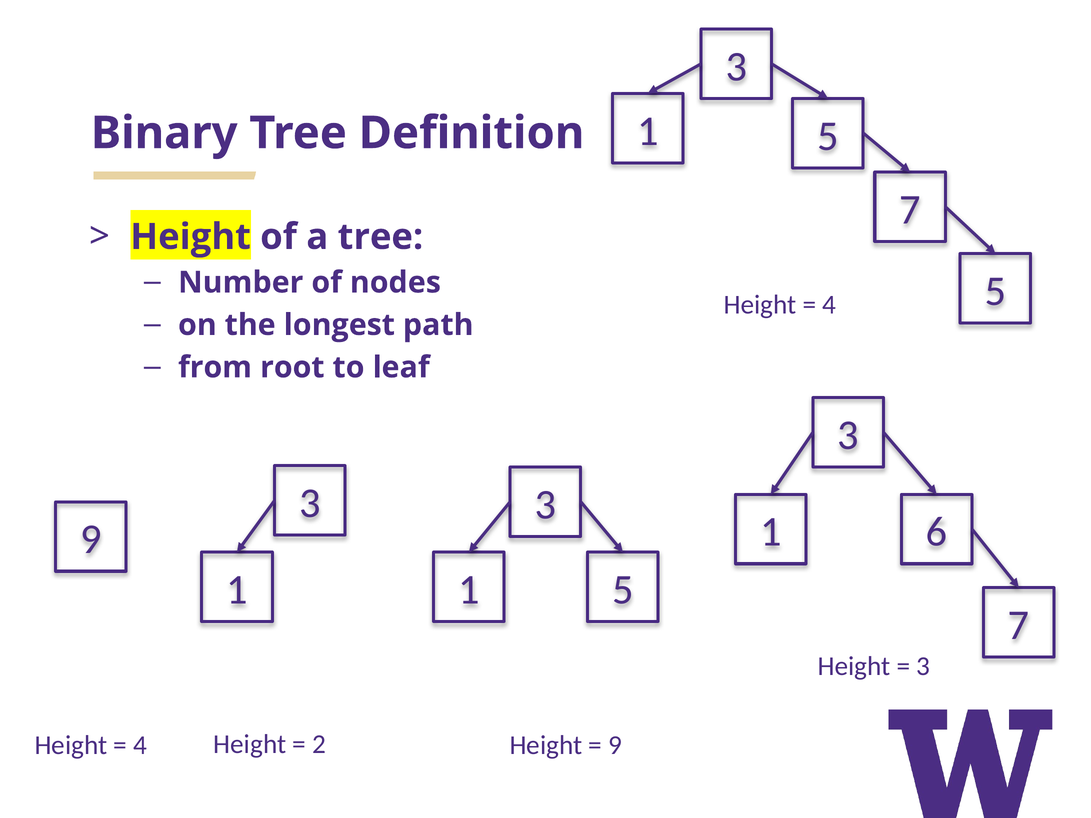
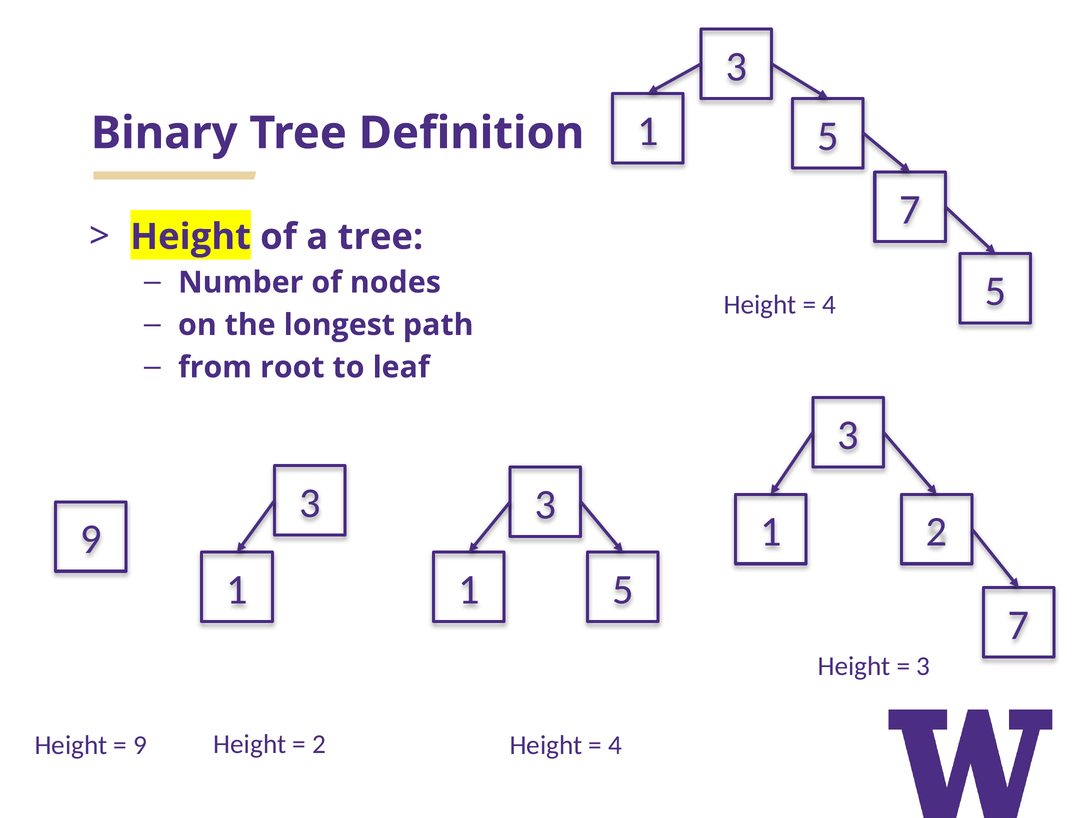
1 6: 6 -> 2 (937, 532)
4: 4 -> 9 (140, 745)
9: 9 -> 4 (615, 745)
